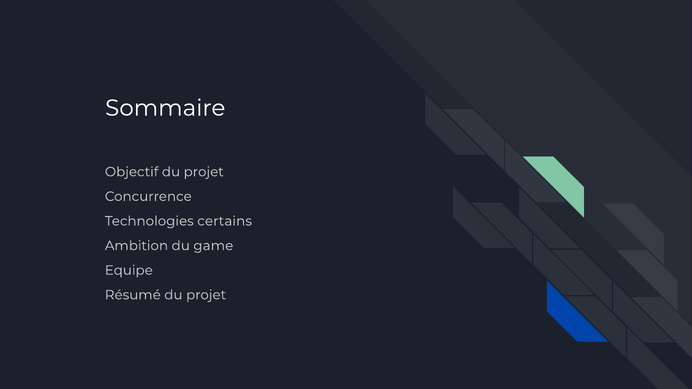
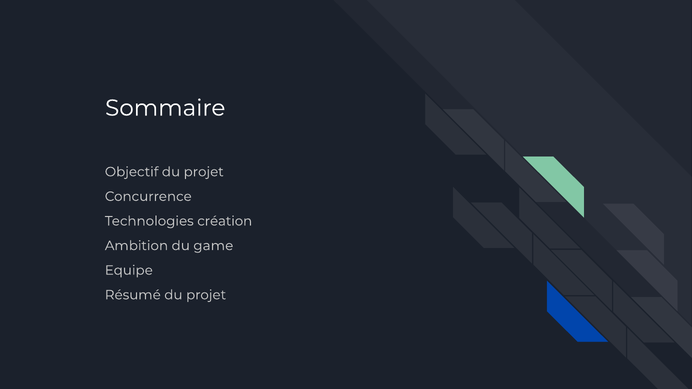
certains: certains -> création (225, 221)
